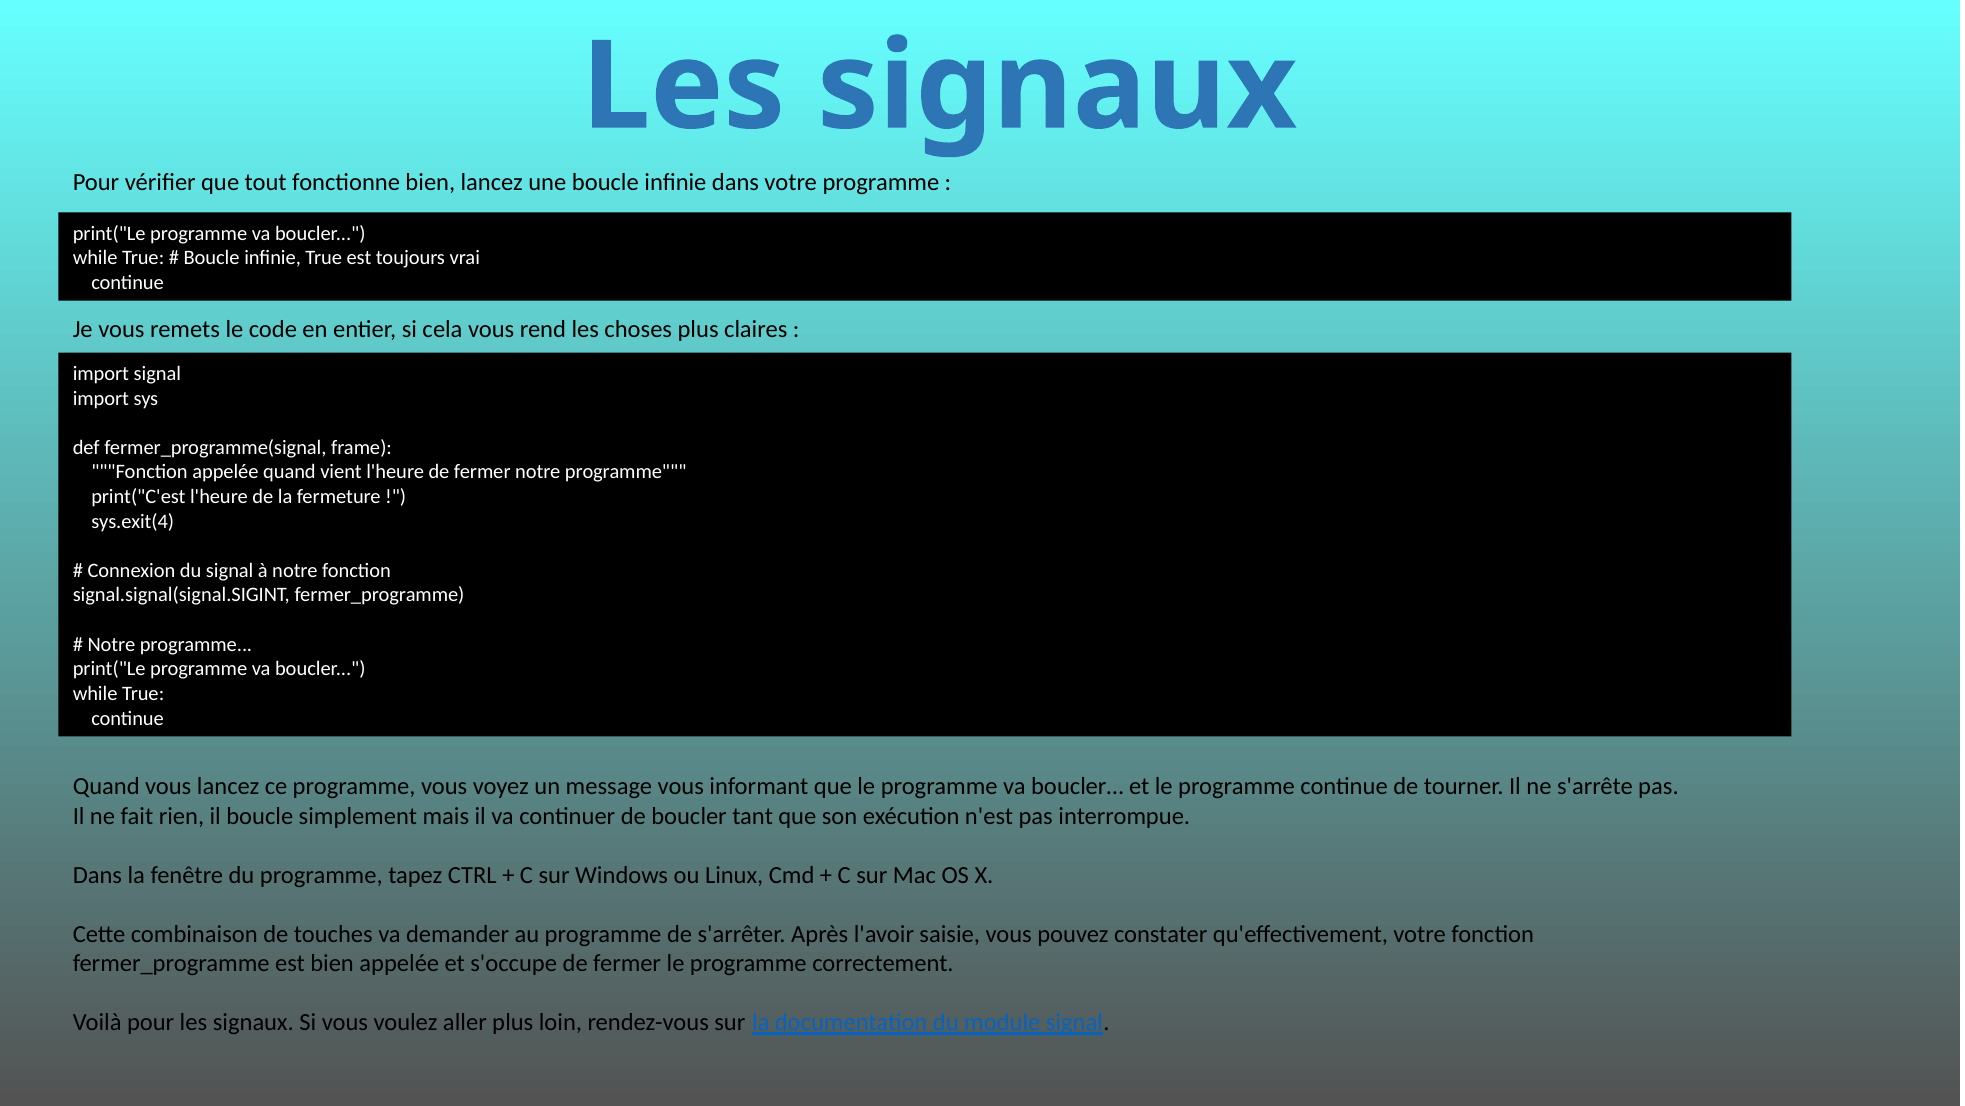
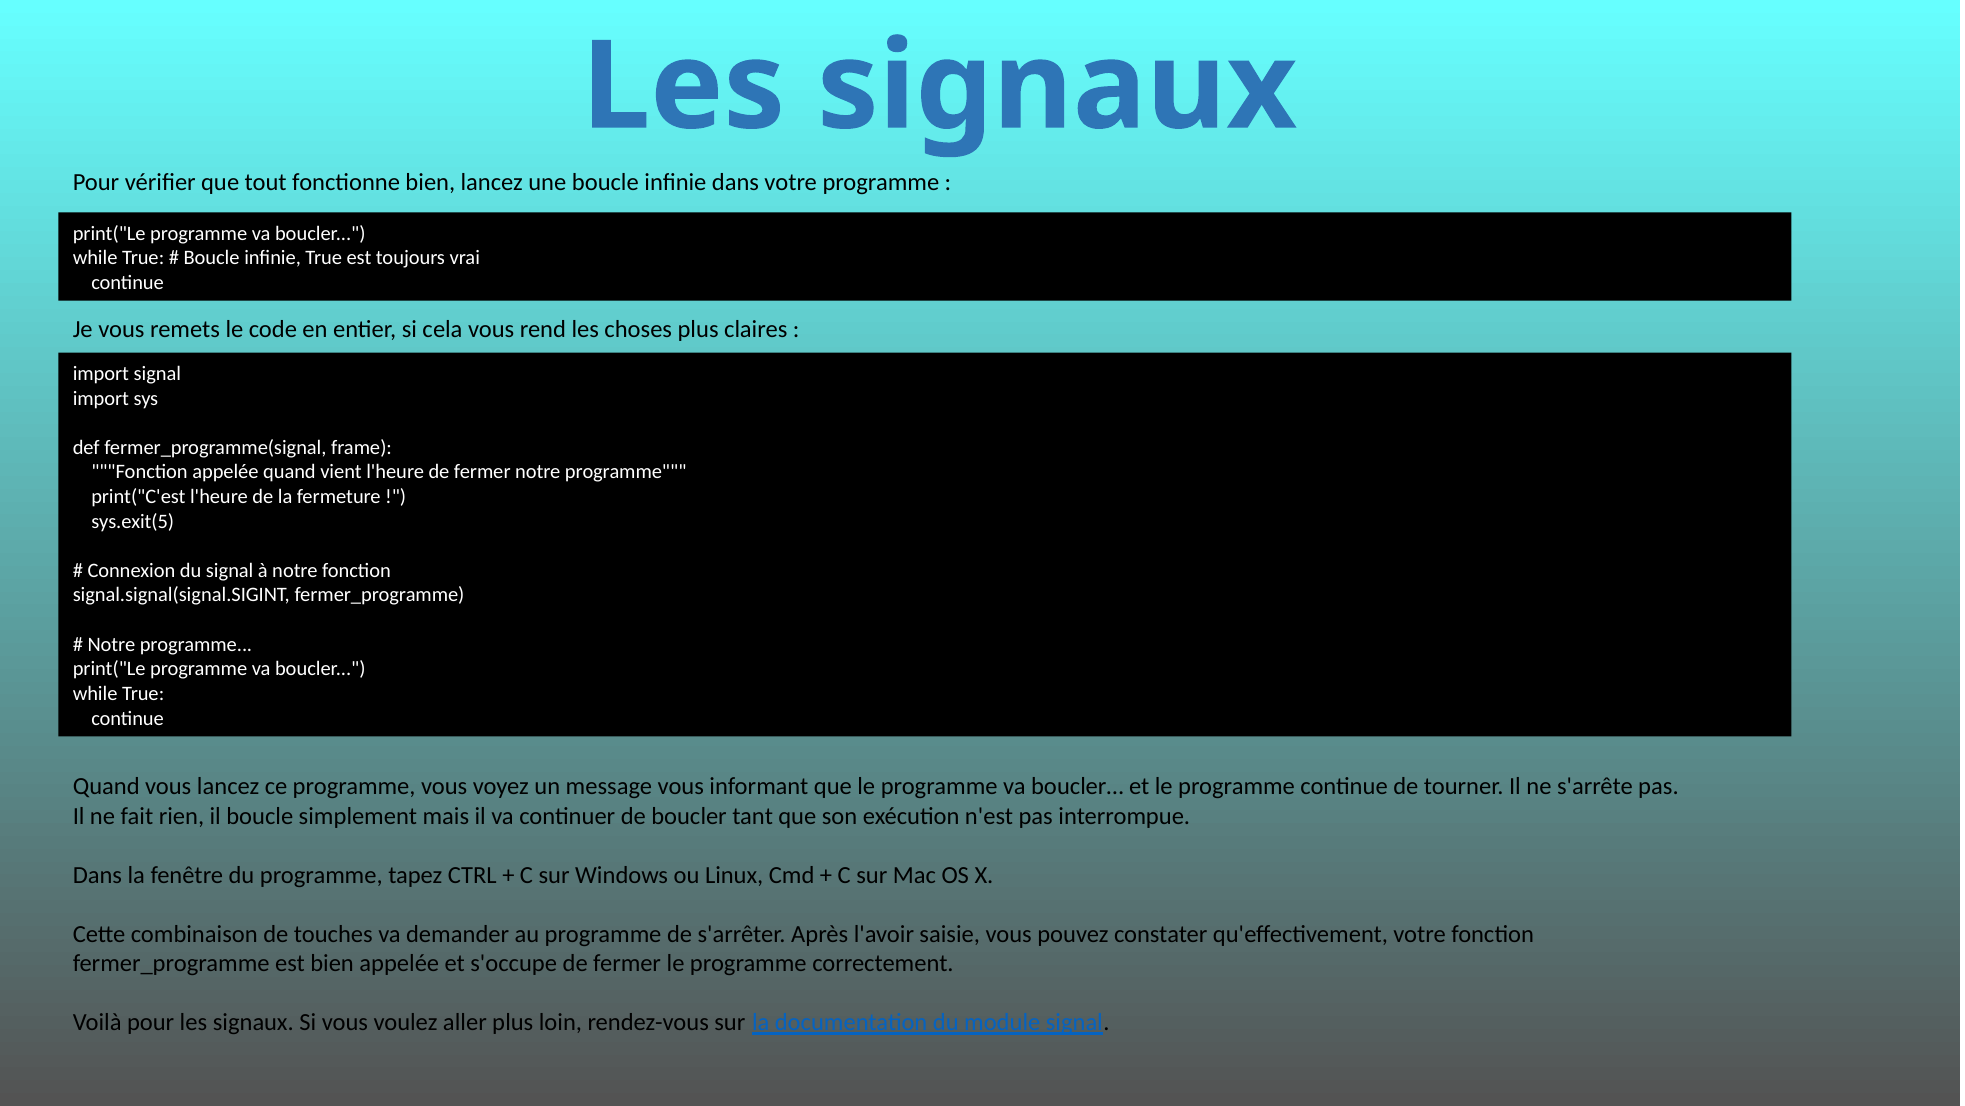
sys.exit(4: sys.exit(4 -> sys.exit(5 (133, 521)
